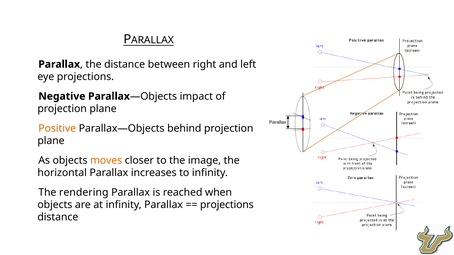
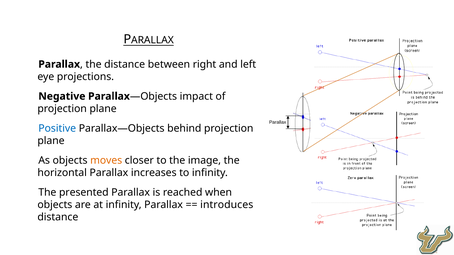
Positive colour: orange -> blue (57, 128)
rendering: rendering -> presented (84, 193)
projections: projections -> introduces (227, 205)
